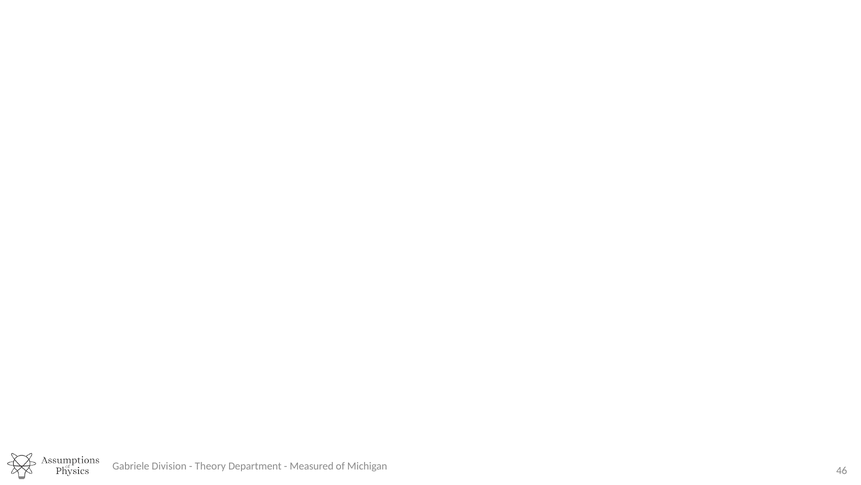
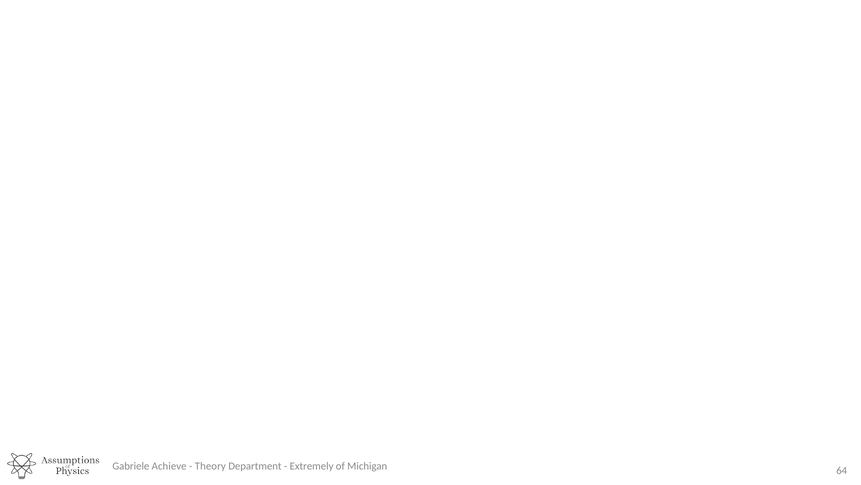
Division: Division -> Achieve (169, 465)
Measured: Measured -> Extremely (312, 465)
46: 46 -> 64 (842, 470)
